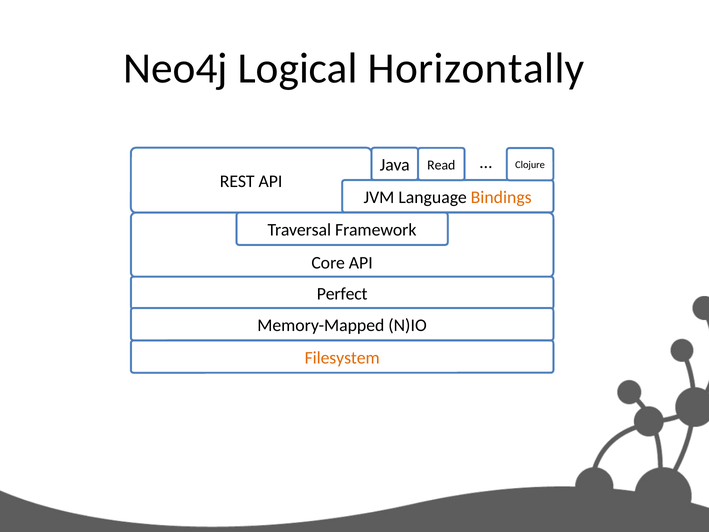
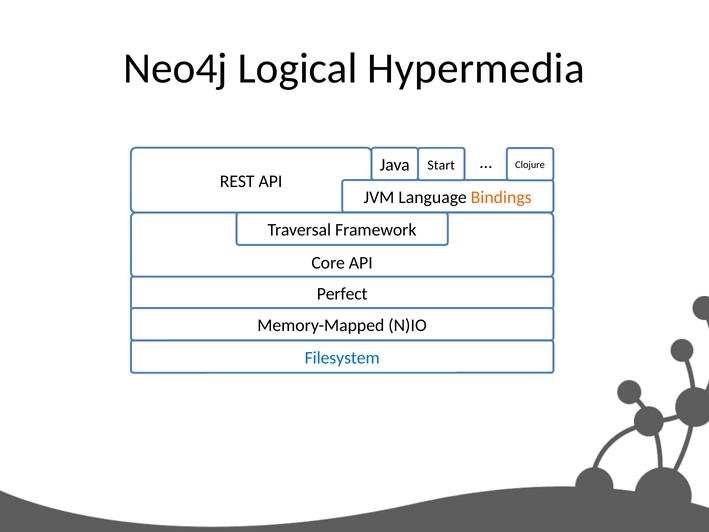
Horizontally: Horizontally -> Hypermedia (476, 69)
Read: Read -> Start (441, 165)
Filesystem colour: orange -> blue (342, 358)
